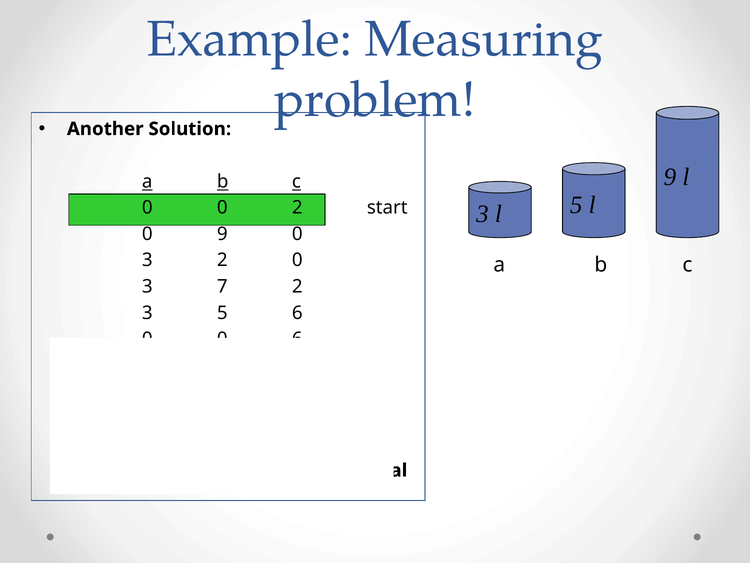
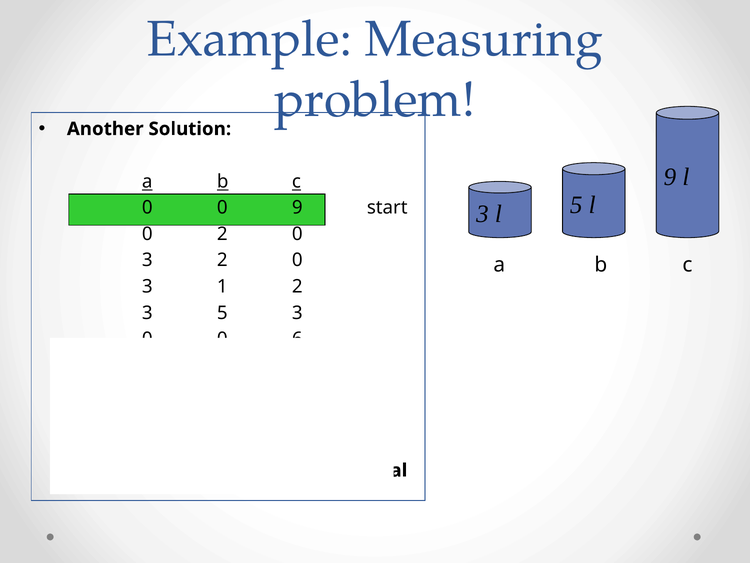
0 2: 2 -> 9 (297, 208)
0 9: 9 -> 2 (222, 234)
3 7: 7 -> 1 (222, 286)
3 5 6: 6 -> 3 (297, 313)
